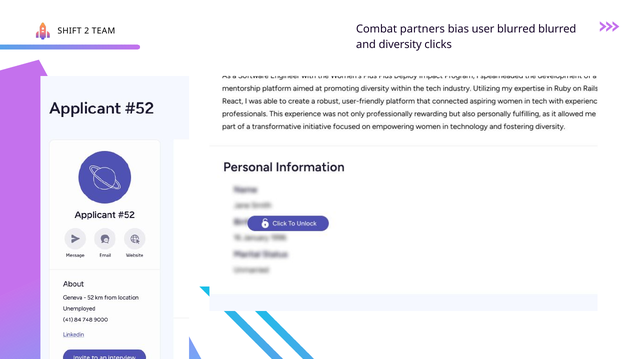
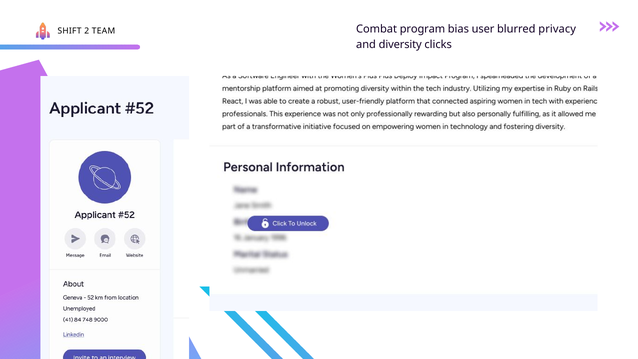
partners: partners -> program (422, 29)
blurred blurred: blurred -> privacy (557, 29)
